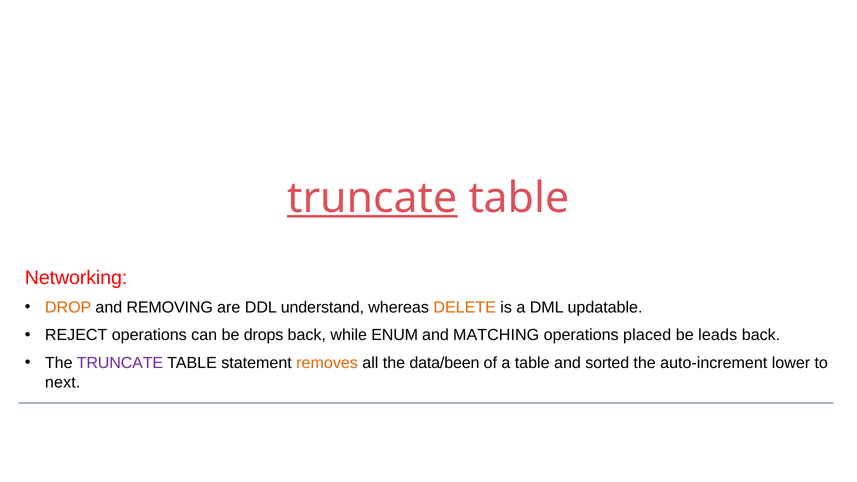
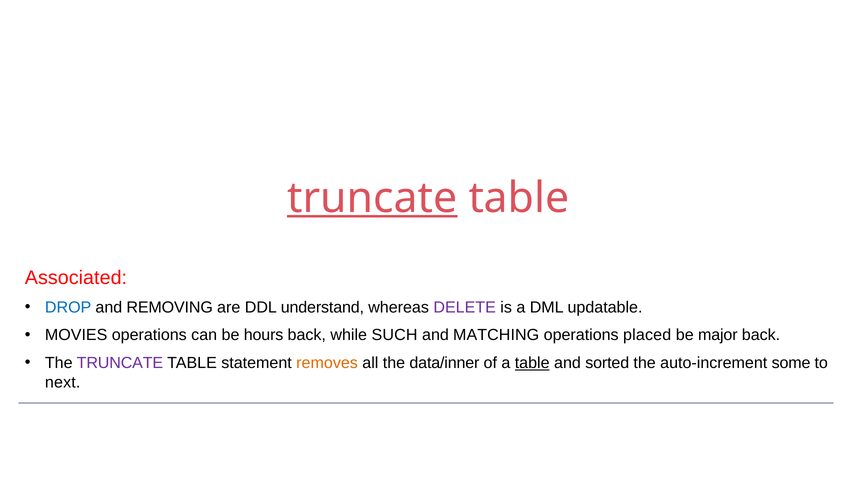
Networking: Networking -> Associated (76, 278)
DROP colour: orange -> blue (68, 307)
DELETE colour: orange -> purple (465, 307)
REJECT: REJECT -> MOVIES (76, 335)
drops: drops -> hours (264, 335)
ENUM: ENUM -> SUCH (395, 335)
leads: leads -> major (718, 335)
data/been: data/been -> data/inner (444, 363)
table underline: none -> present (532, 363)
lower: lower -> some (791, 363)
